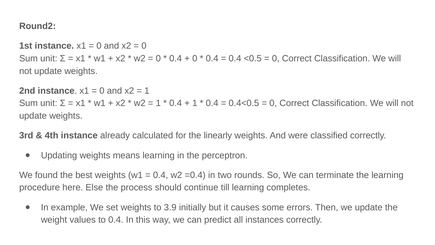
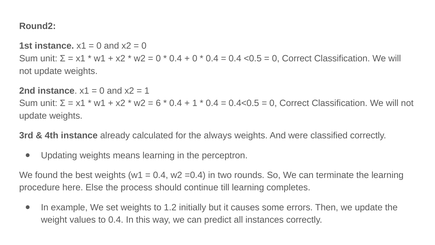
1: 1 -> 6 (158, 103)
linearly: linearly -> always (218, 135)
3.9: 3.9 -> 1.2 (170, 207)
